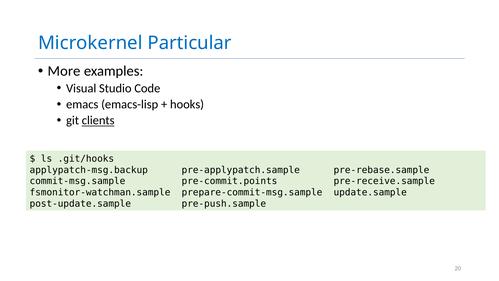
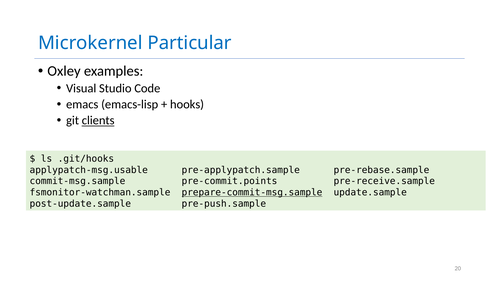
More: More -> Oxley (64, 71)
applypatch-msg.backup: applypatch-msg.backup -> applypatch-msg.usable (89, 170)
prepare-commit-msg.sample underline: none -> present (252, 192)
